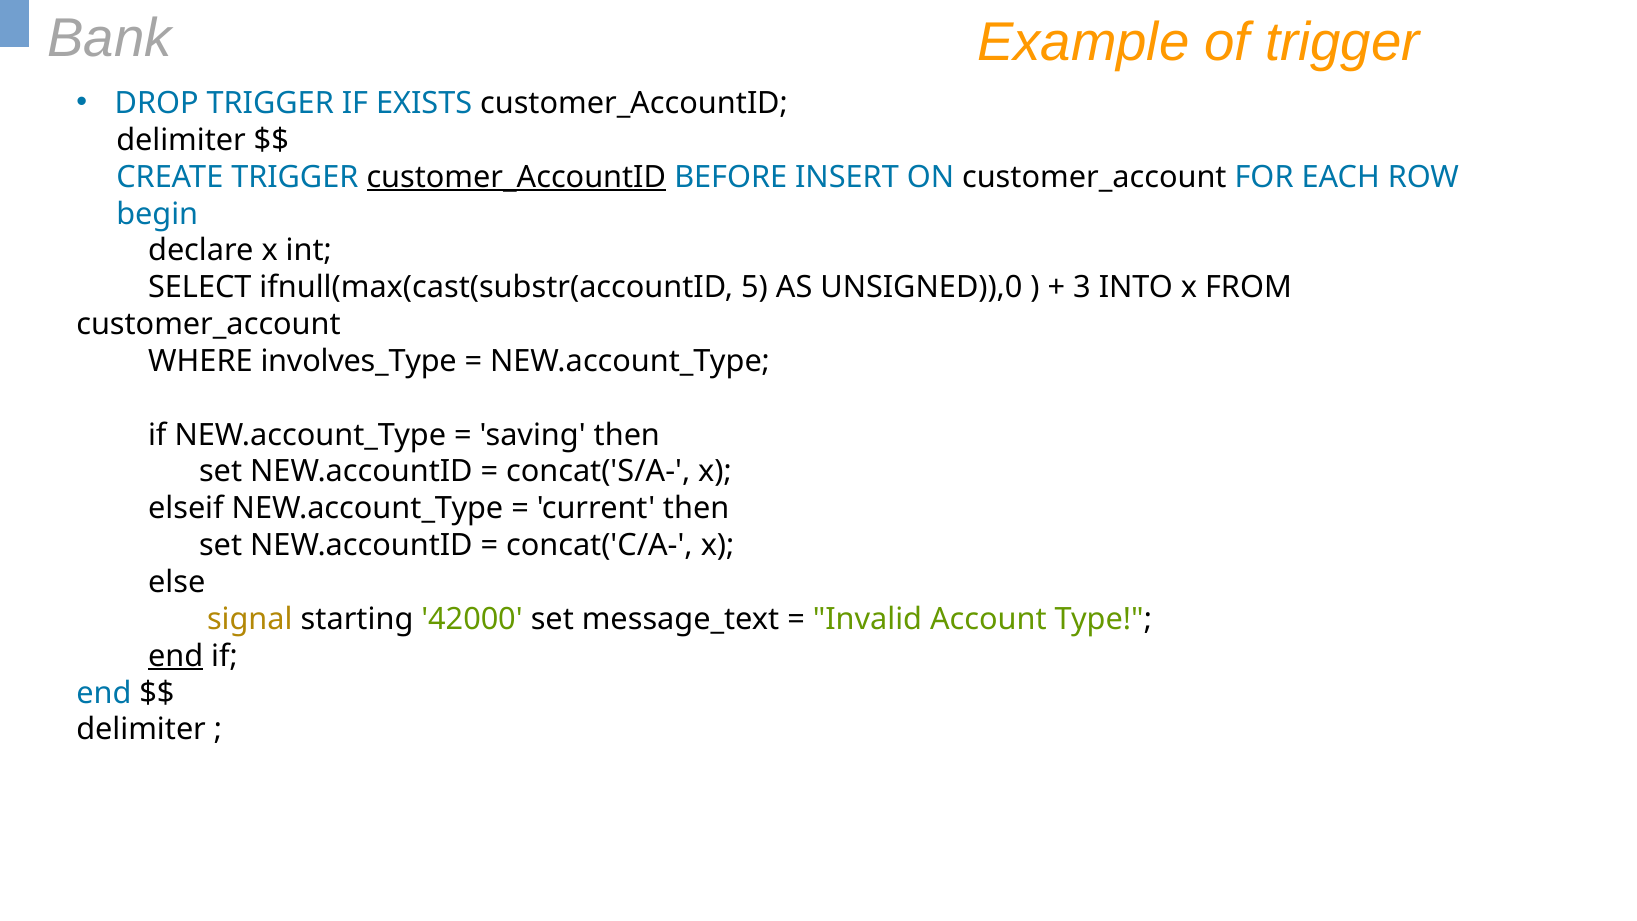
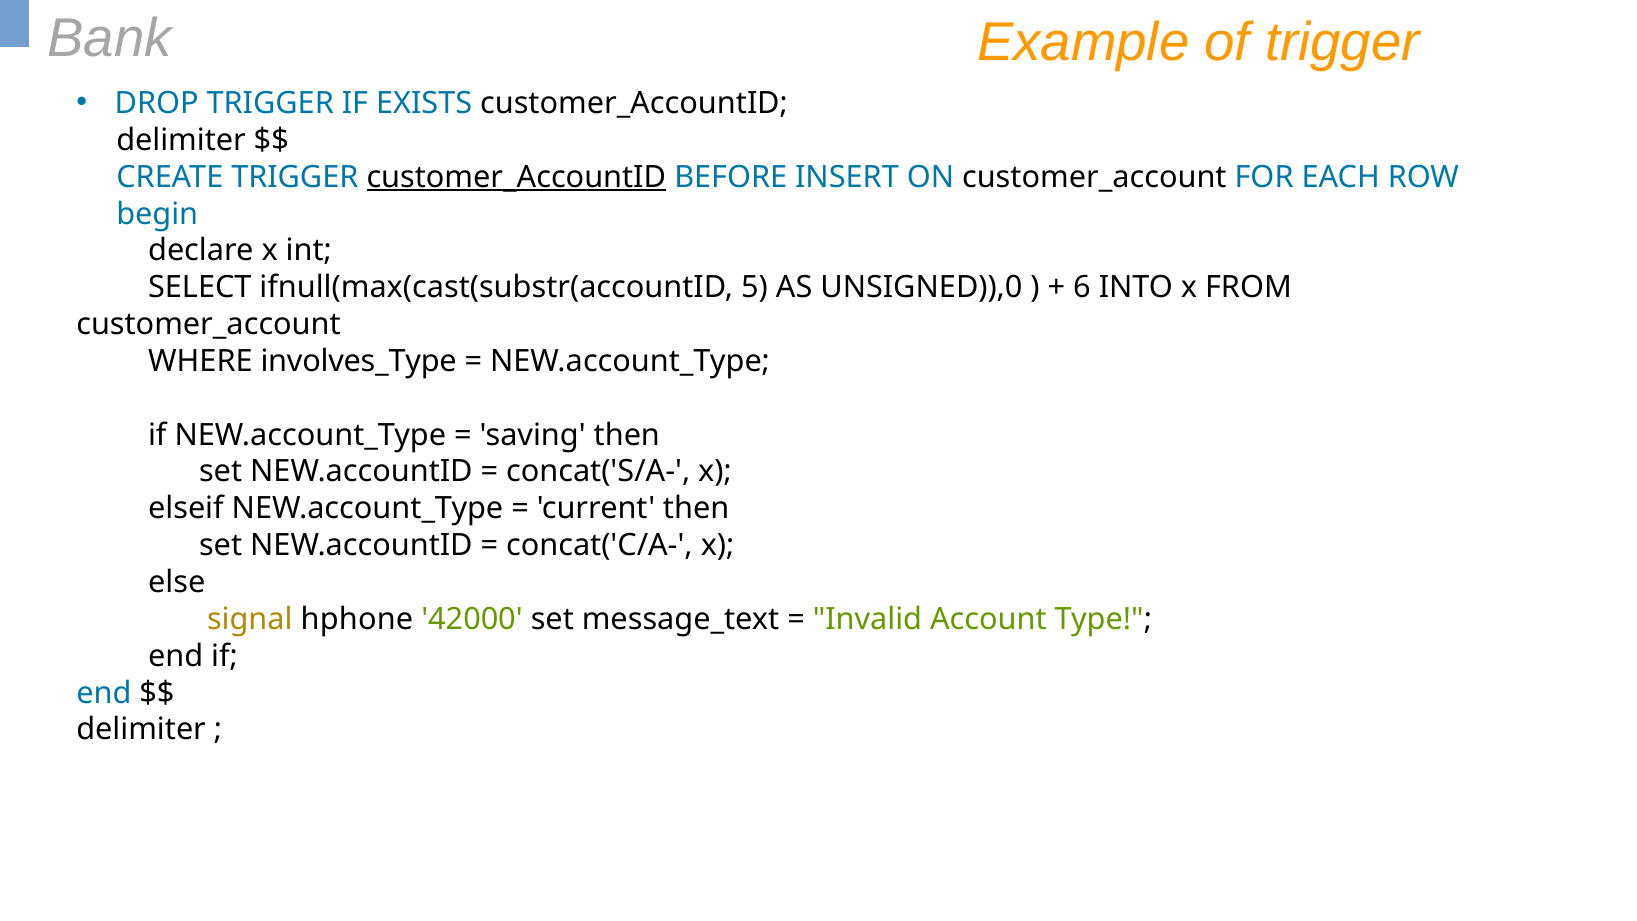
3: 3 -> 6 (1082, 288)
starting: starting -> hphone (357, 619)
end underline: present -> none (176, 656)
